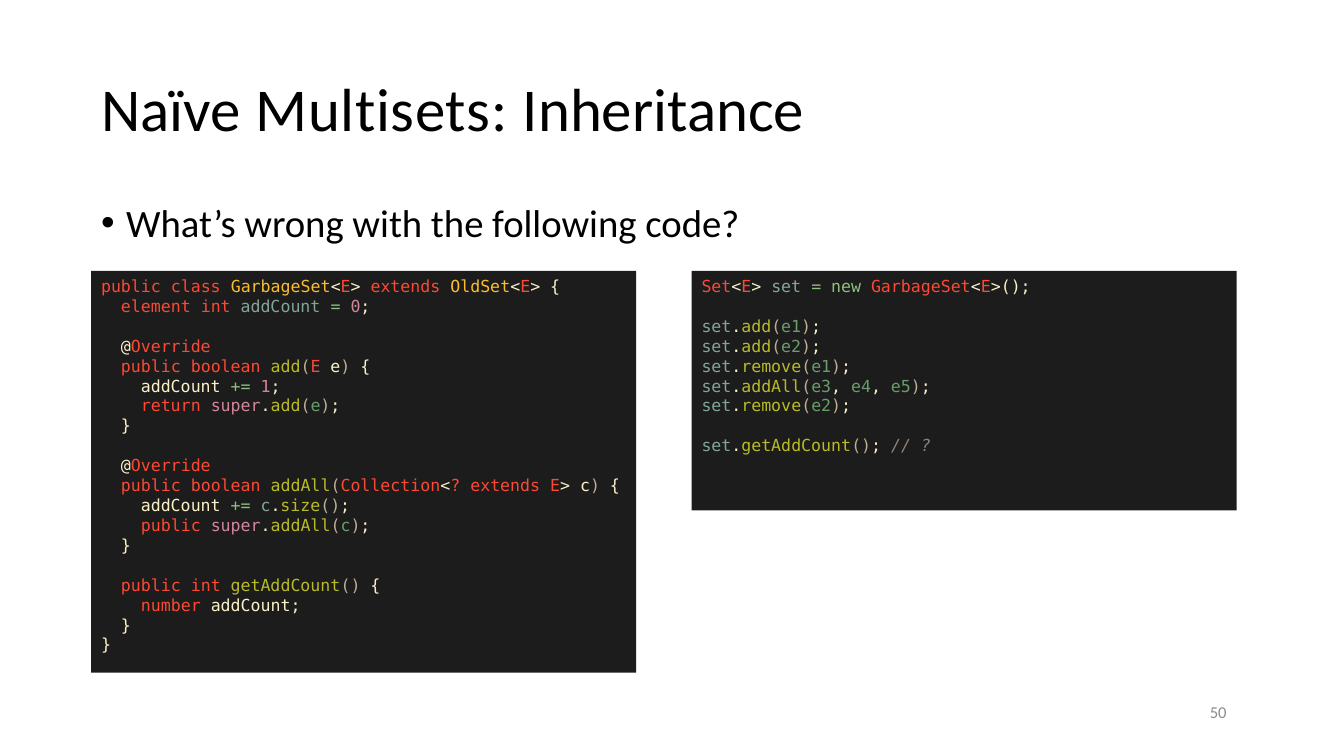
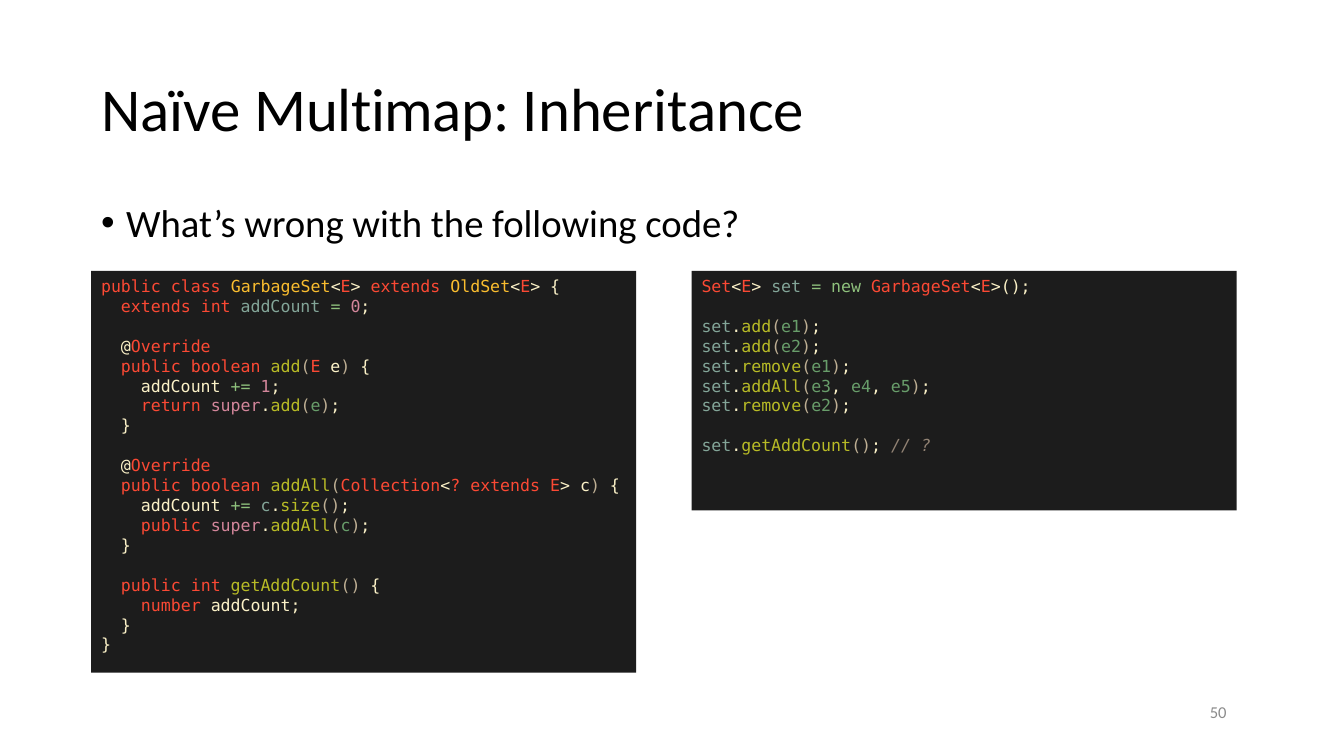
Multisets: Multisets -> Multimap (382, 112)
element: element -> extends (156, 307)
